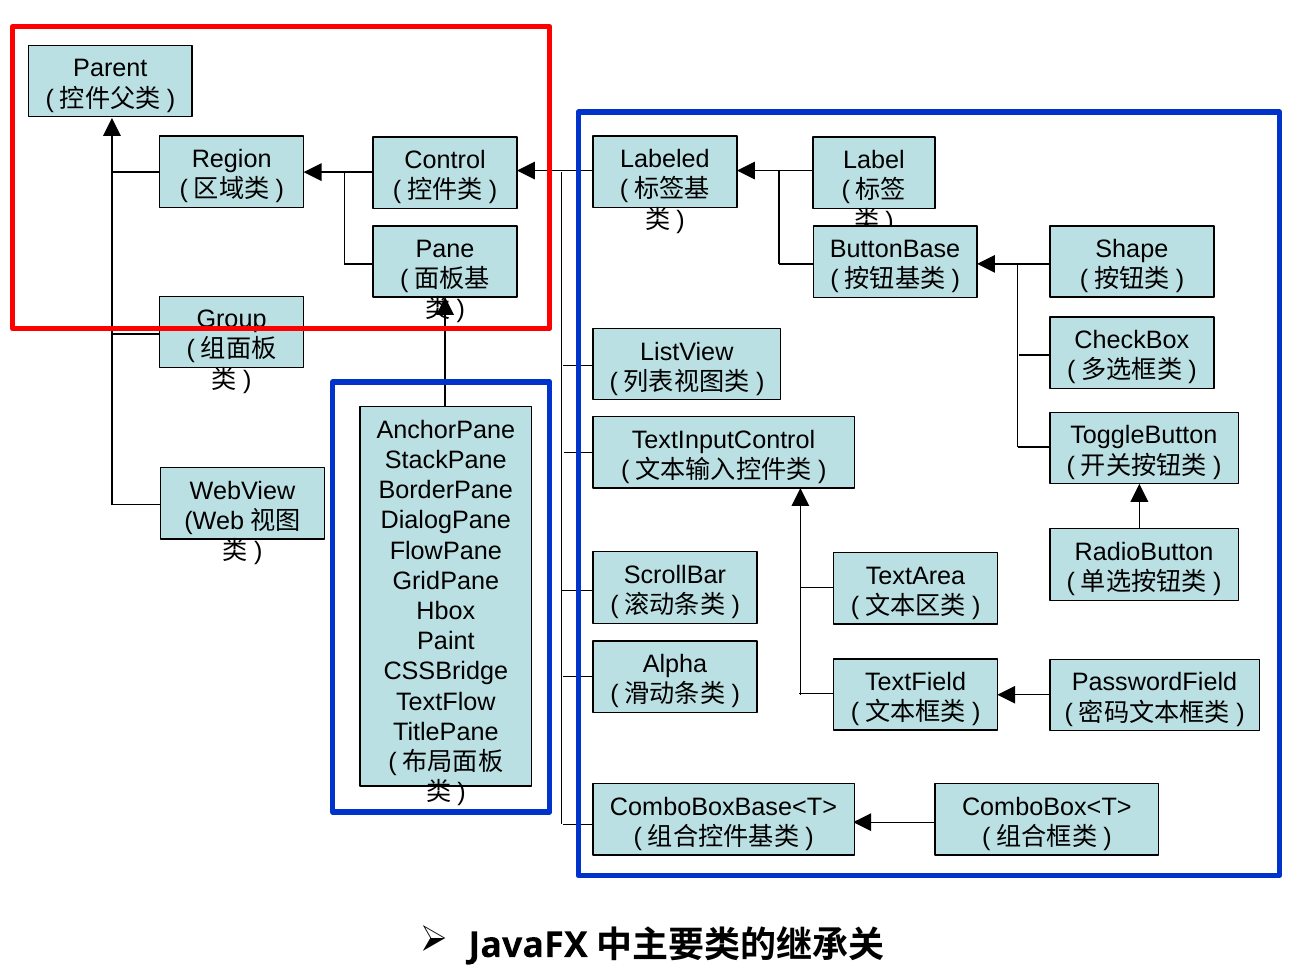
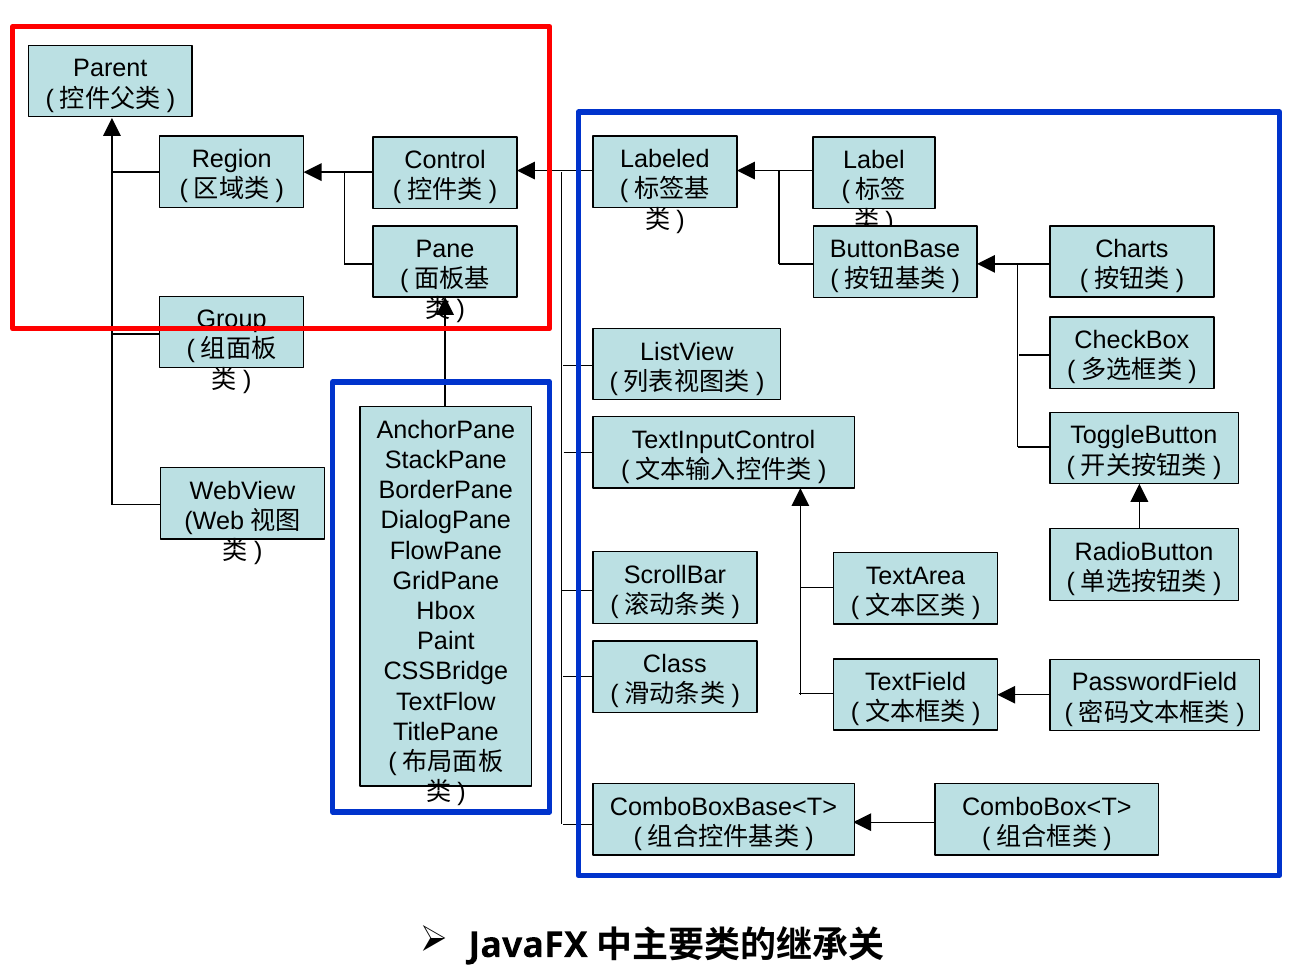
Shape: Shape -> Charts (1132, 249)
Alpha: Alpha -> Class (675, 664)
